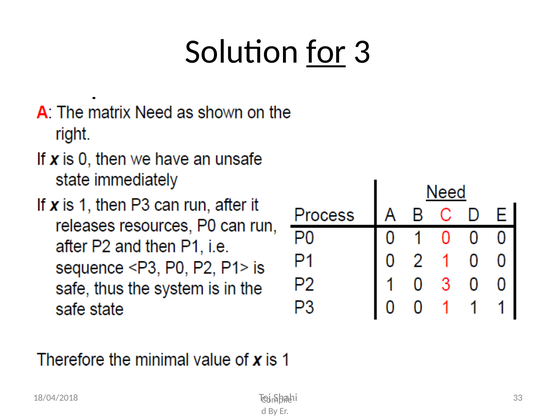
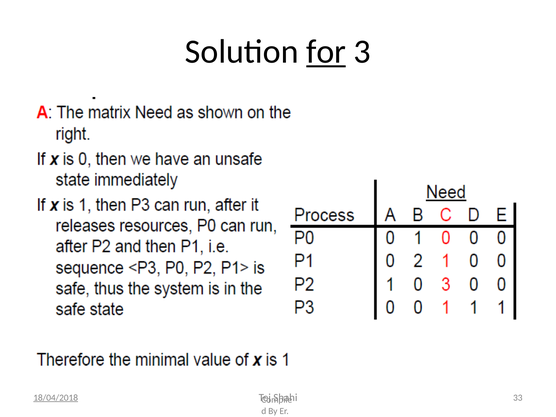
18/04/2018 underline: none -> present (56, 398)
